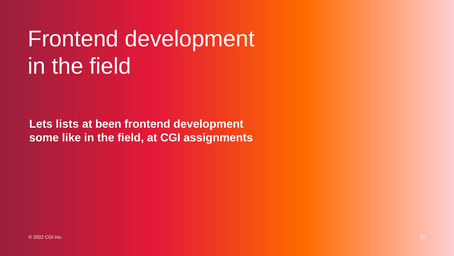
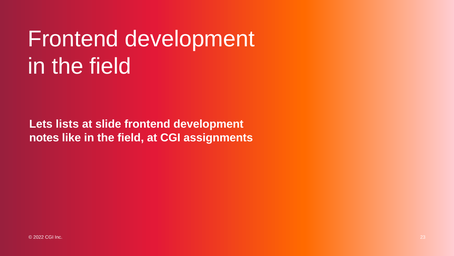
been: been -> slide (108, 124)
some: some -> notes (44, 137)
